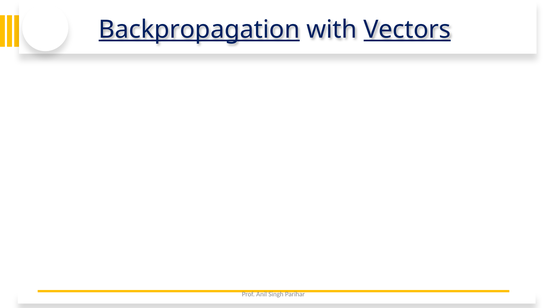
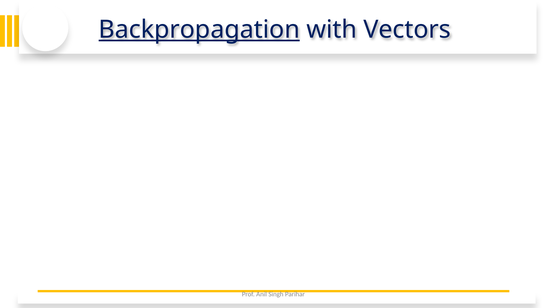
Vectors underline: present -> none (407, 30)
